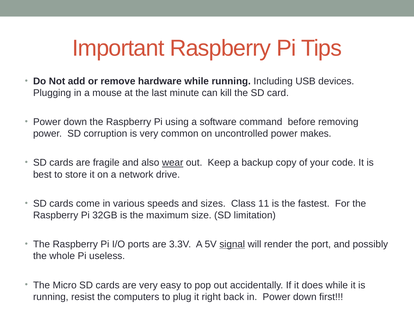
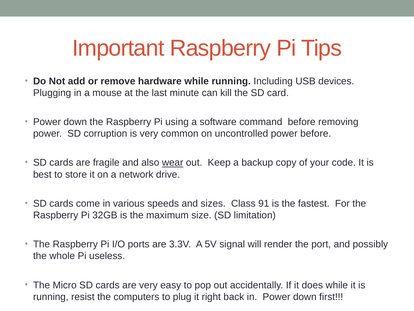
power makes: makes -> before (316, 134)
11: 11 -> 91 (264, 203)
signal underline: present -> none (232, 244)
